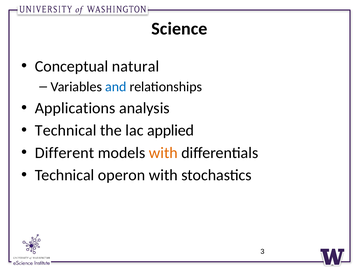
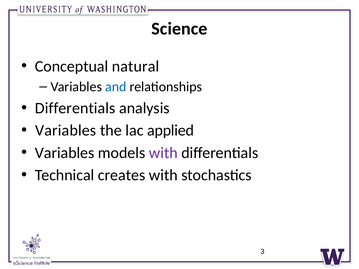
Applications: Applications -> Differentials (75, 108)
Technical: Technical -> Variables (66, 131)
Different: Different -> Variables (65, 153)
with colour: orange -> purple (163, 153)
operon: operon -> creates (122, 175)
